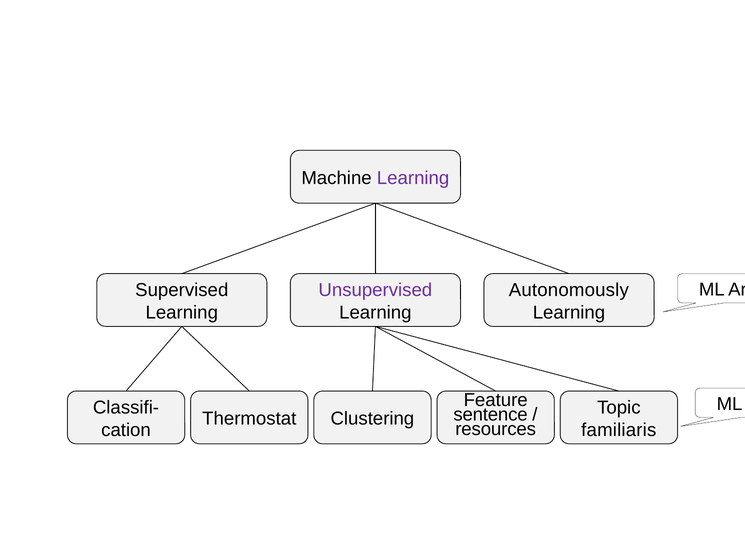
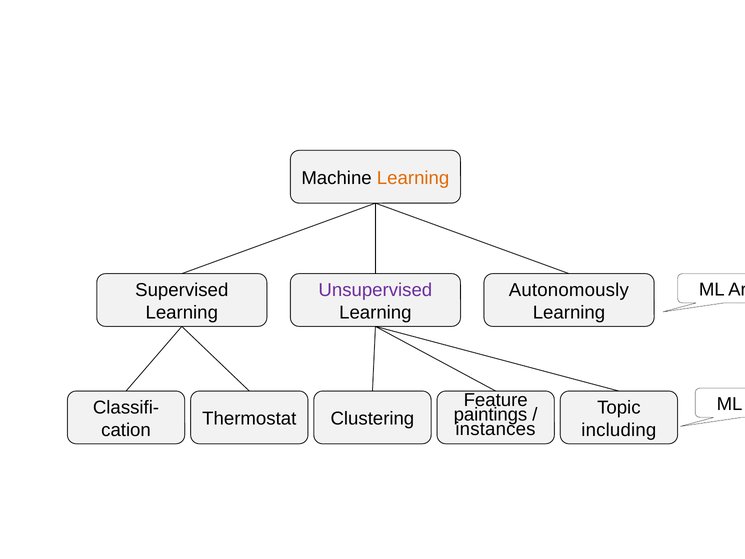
Learning colour: purple -> orange (413, 178)
sentence: sentence -> paintings (490, 415)
resources: resources -> instances (495, 429)
familiaris: familiaris -> including (619, 430)
